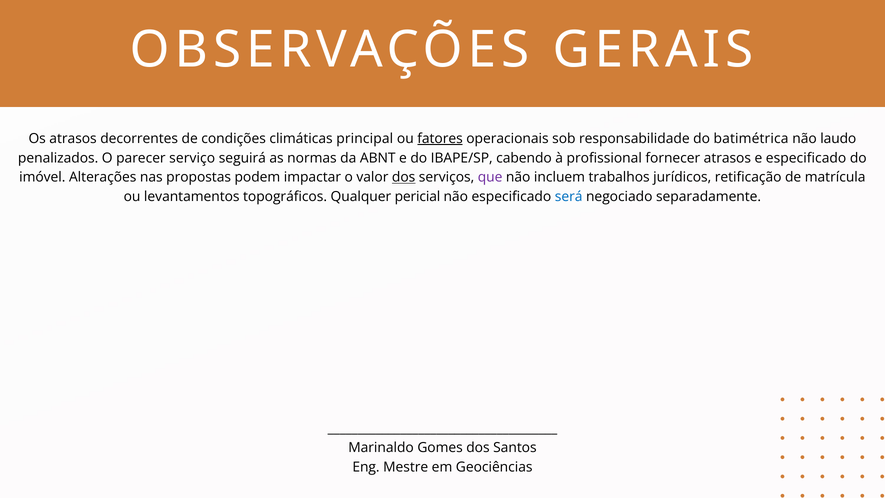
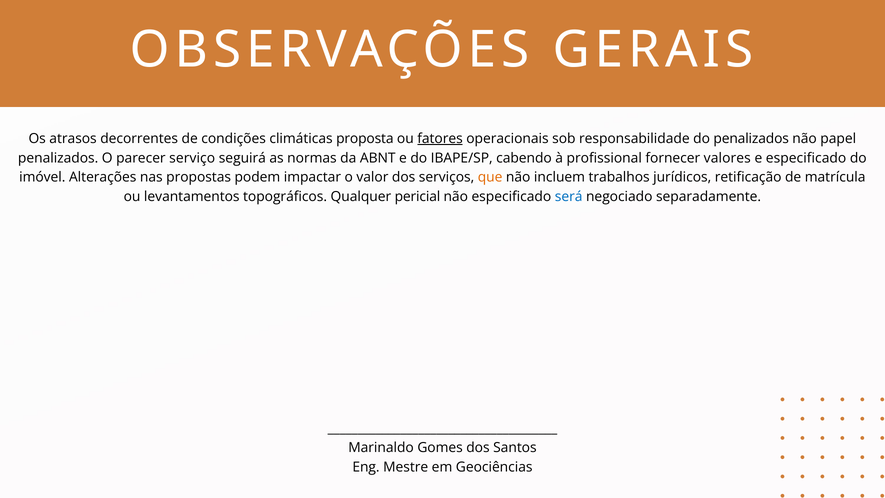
principal: principal -> proposta (365, 139)
do batimétrica: batimétrica -> penalizados (751, 139)
laudo: laudo -> papel (838, 139)
fornecer atrasos: atrasos -> valores (727, 158)
dos underline: present -> none (404, 177)
que colour: purple -> orange (490, 177)
